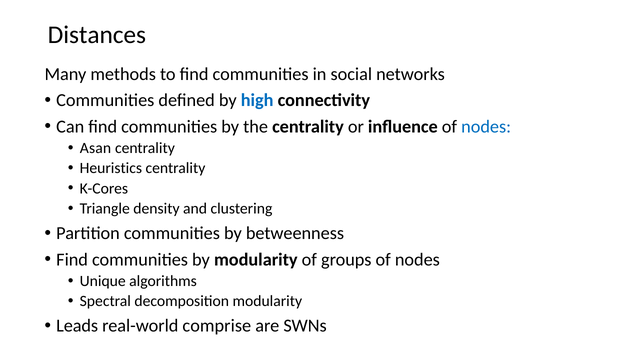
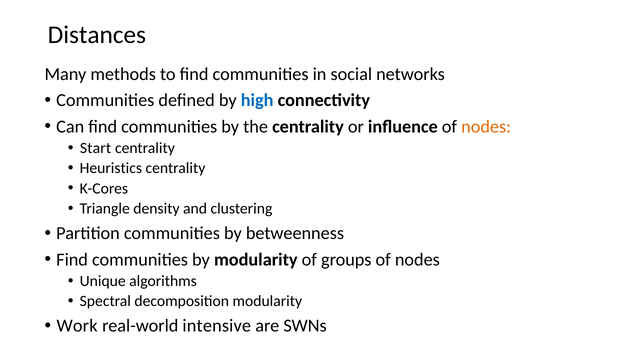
nodes colour: blue -> orange (486, 127)
Asan: Asan -> Start (96, 148)
Leads: Leads -> Work (77, 326)
comprise: comprise -> intensive (217, 326)
